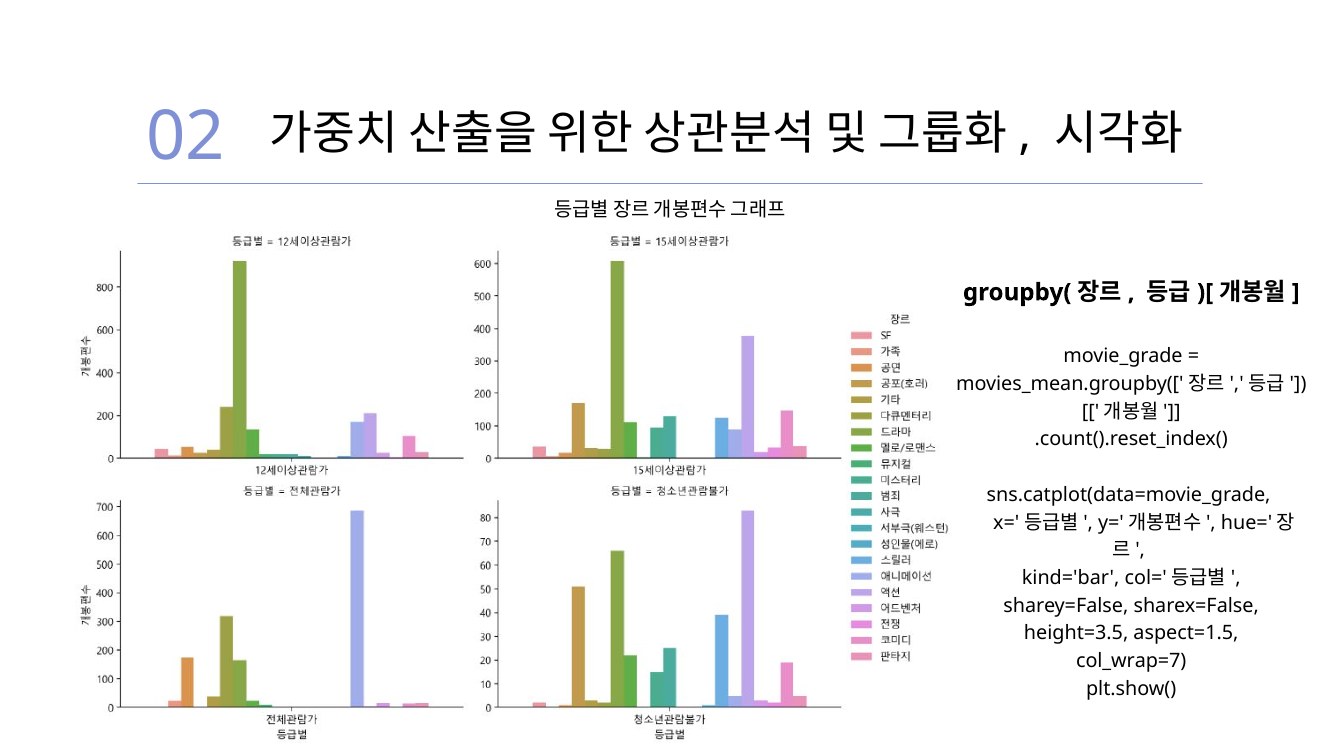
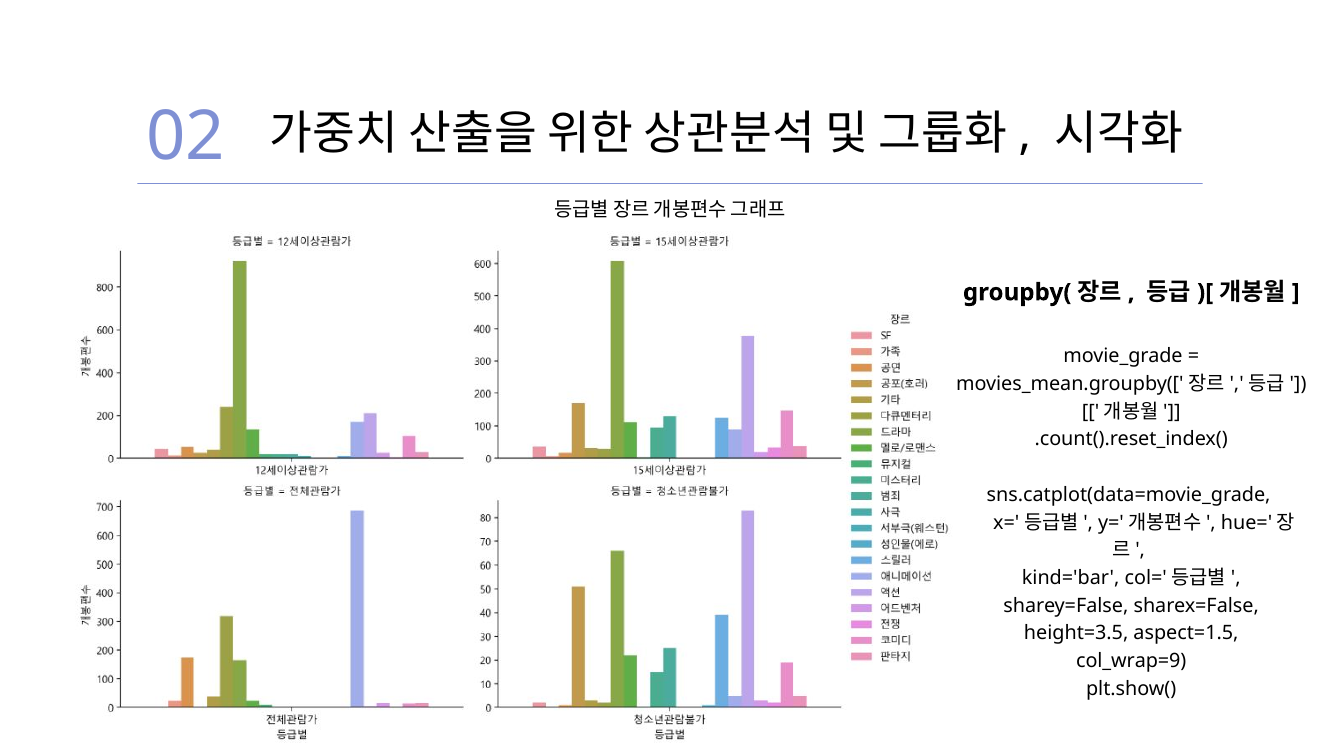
col_wrap=7: col_wrap=7 -> col_wrap=9 (1131, 661)
